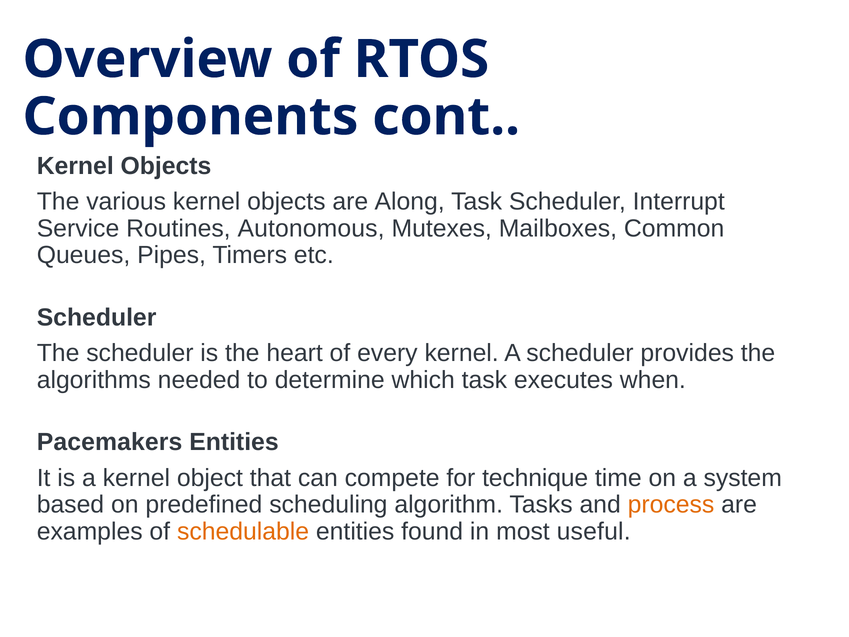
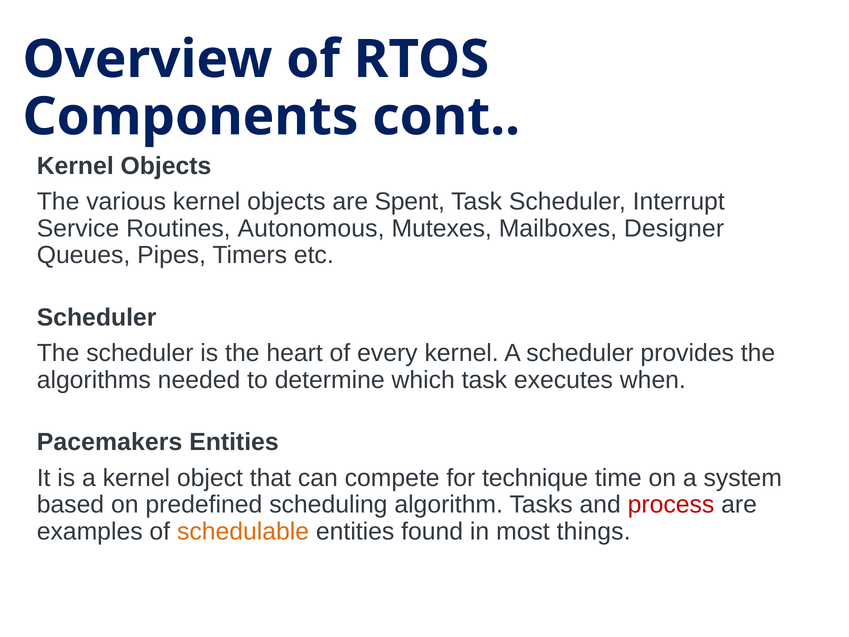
Along: Along -> Spent (410, 202)
Common: Common -> Designer (674, 228)
process colour: orange -> red (671, 504)
useful: useful -> things (594, 531)
